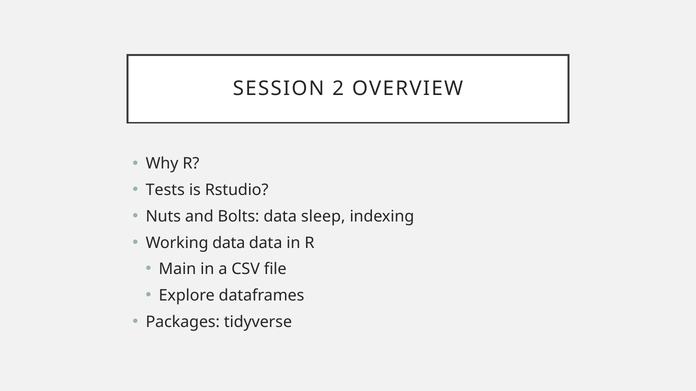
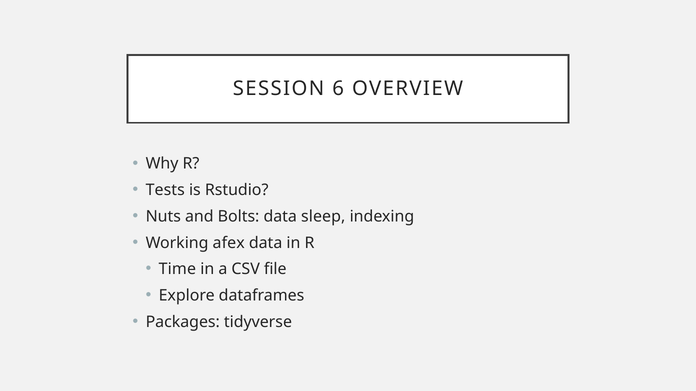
2: 2 -> 6 (338, 89)
Working data: data -> afex (229, 243)
Main: Main -> Time (177, 269)
